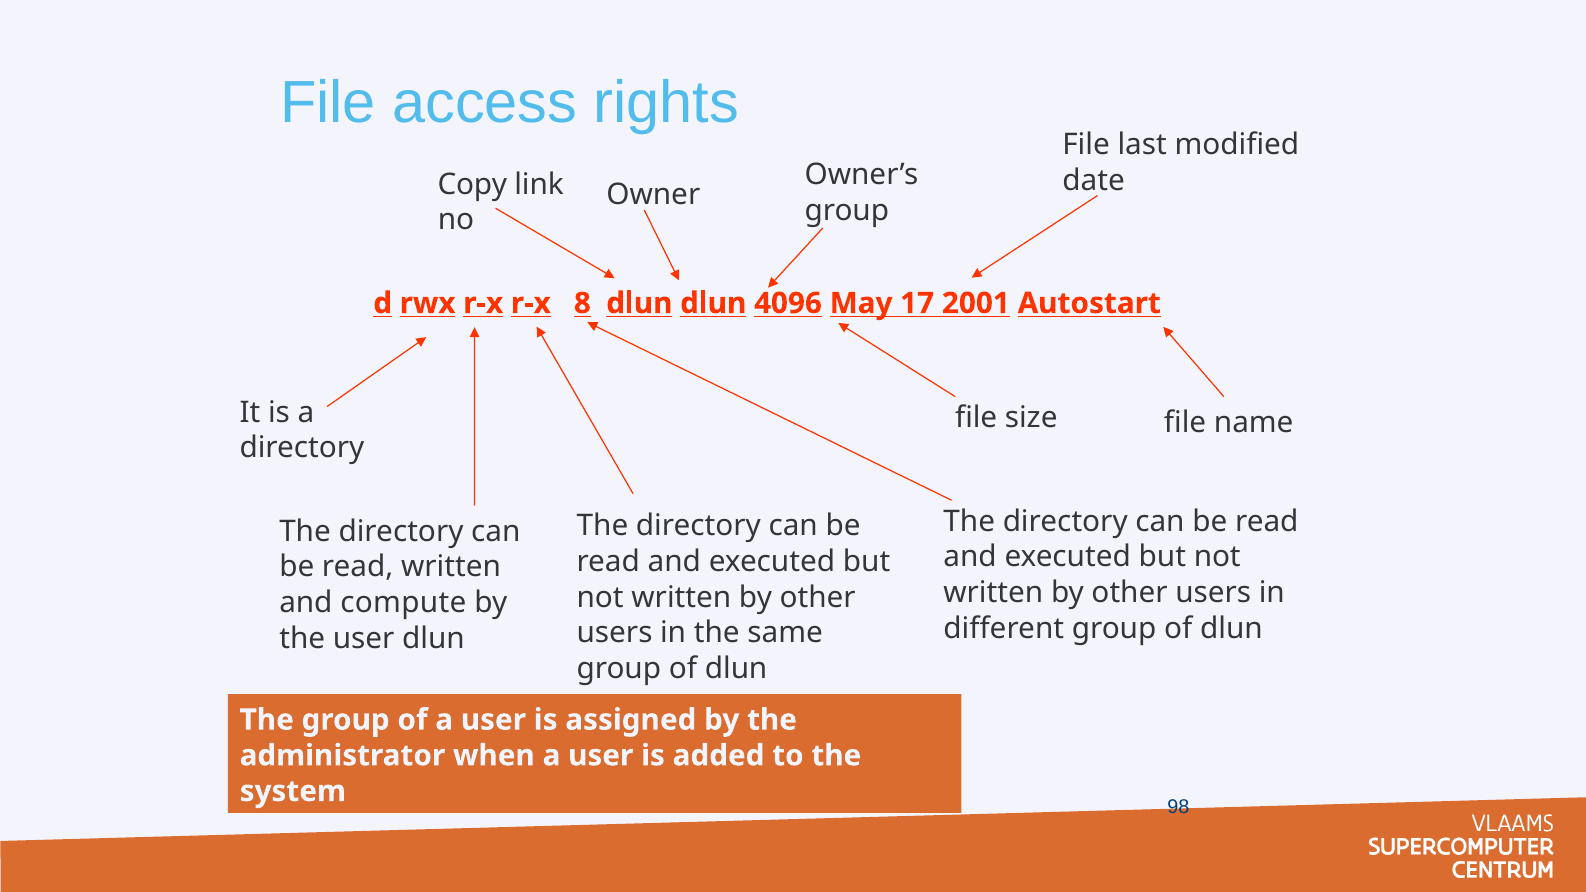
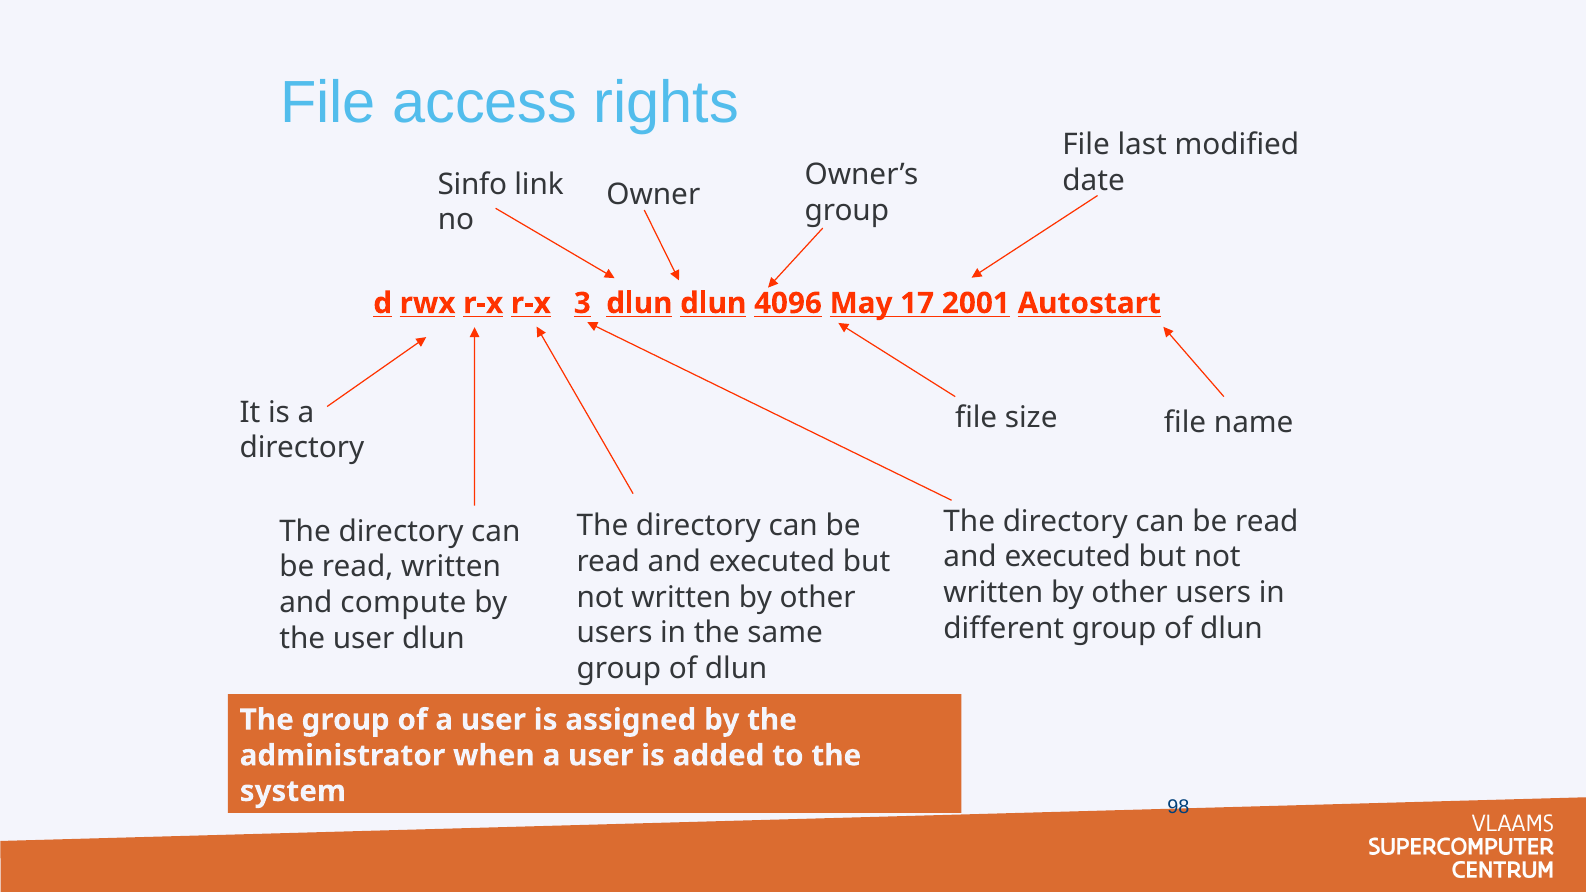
Copy: Copy -> Sinfo (472, 184)
8: 8 -> 3 (582, 303)
